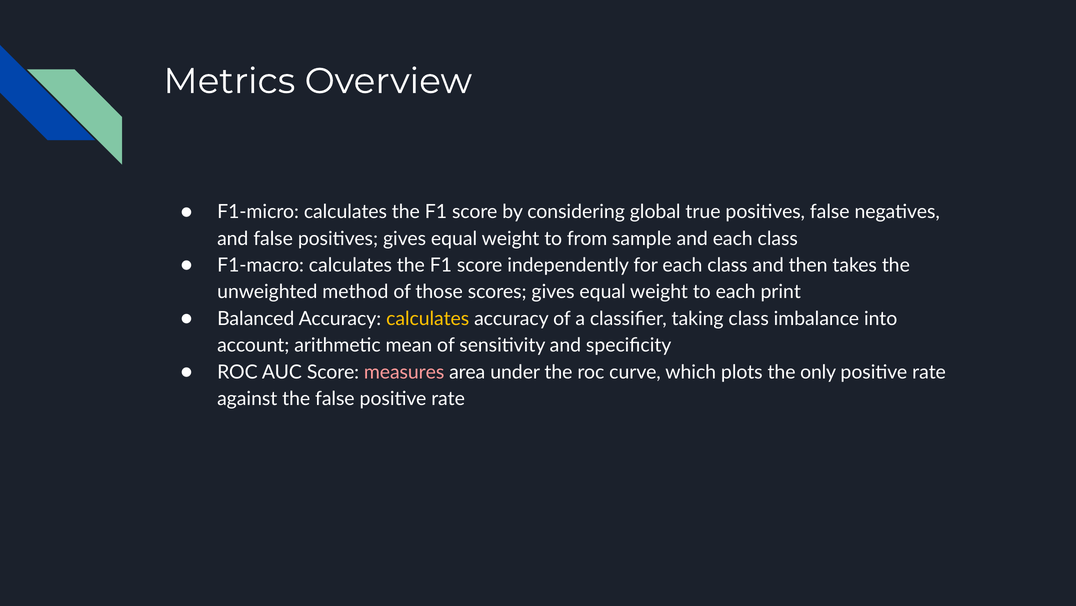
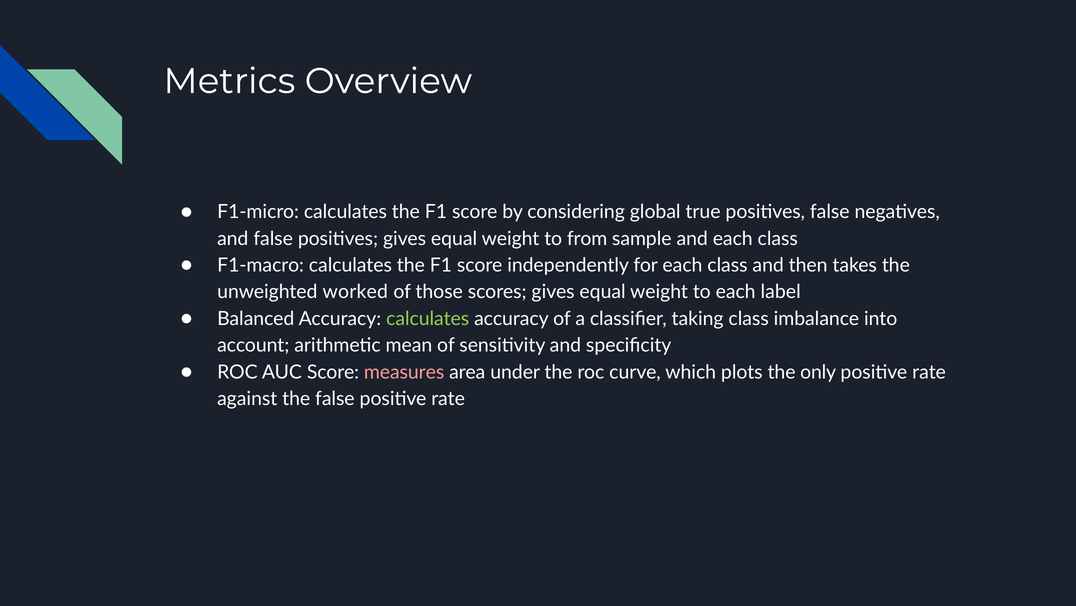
method: method -> worked (355, 292)
print: print -> label (781, 292)
calculates colour: yellow -> light green (428, 318)
